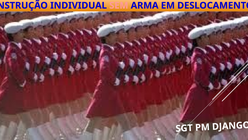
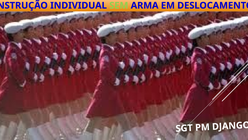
SEM colour: pink -> light green (119, 5)
